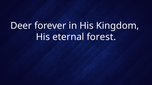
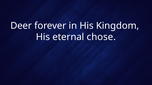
forest: forest -> chose (101, 37)
